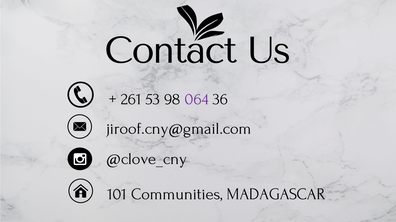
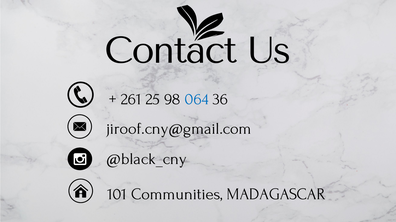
53: 53 -> 25 (153, 99)
064 colour: purple -> blue (197, 99)
@clove_cny: @clove_cny -> @black_cny (147, 159)
